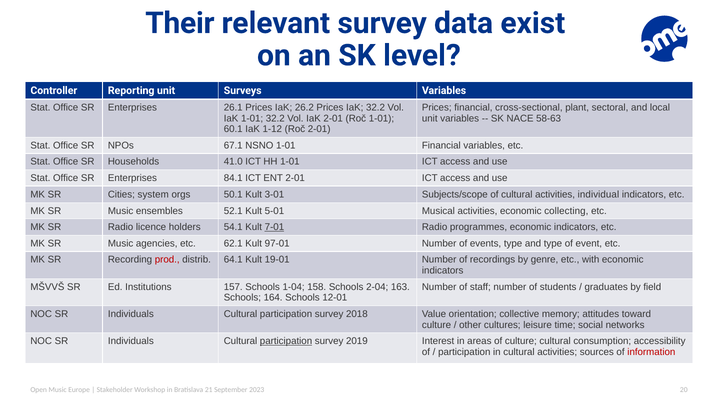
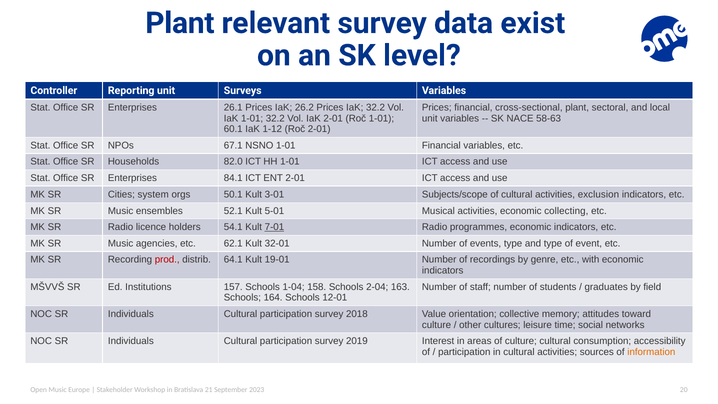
Their: Their -> Plant (180, 23)
41.0: 41.0 -> 82.0 (233, 162)
individual: individual -> exclusion (598, 194)
97-01: 97-01 -> 32-01 (277, 243)
participation underline: present -> none (286, 341)
information colour: red -> orange (651, 352)
